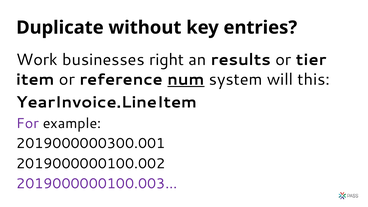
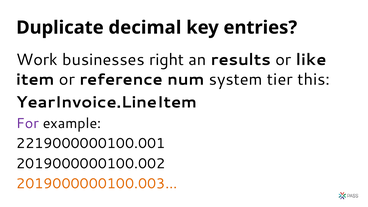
without: without -> decimal (145, 28)
tier: tier -> like (311, 60)
num underline: present -> none (186, 79)
will: will -> tier (280, 79)
2019000000300.001: 2019000000300.001 -> 2219000000100.001 (91, 144)
2019000000100.003… colour: purple -> orange (97, 184)
